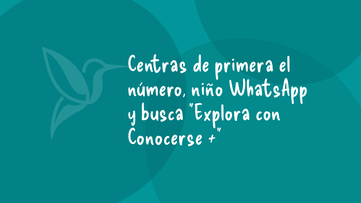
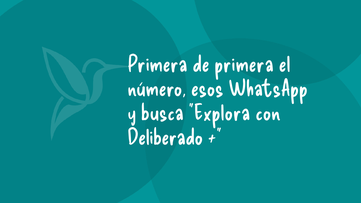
Centras: Centras -> Primera (157, 64)
niño: niño -> esos (207, 89)
Conocerse: Conocerse -> Deliberado (165, 137)
